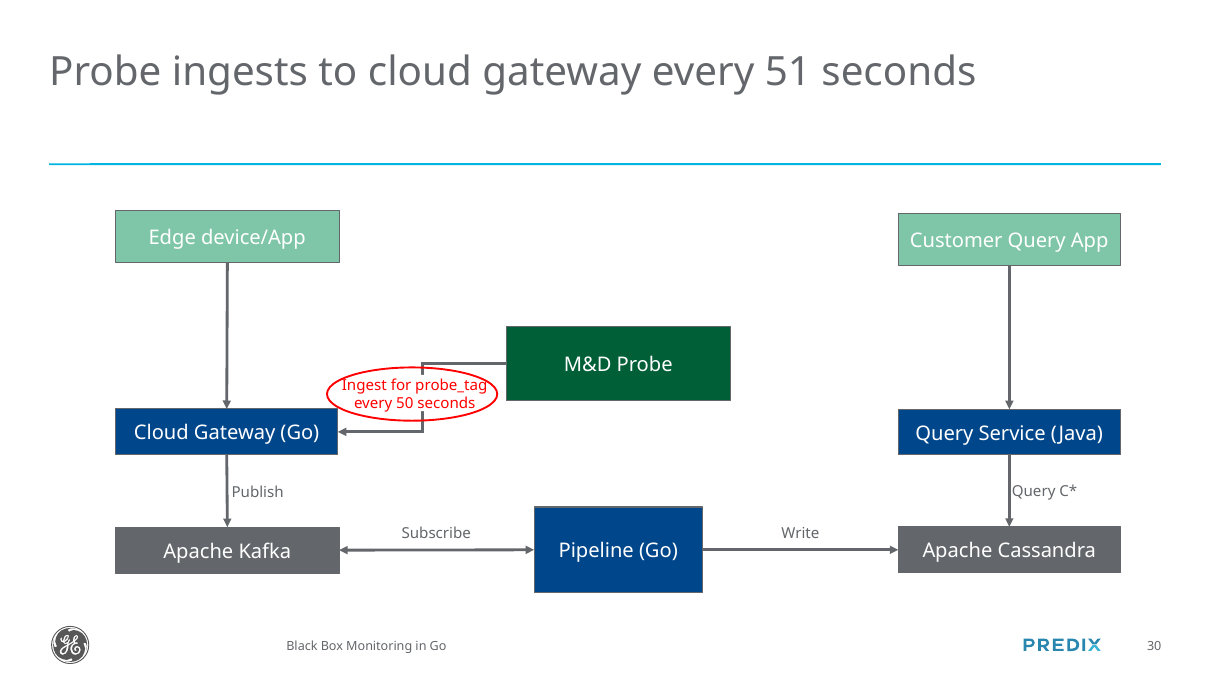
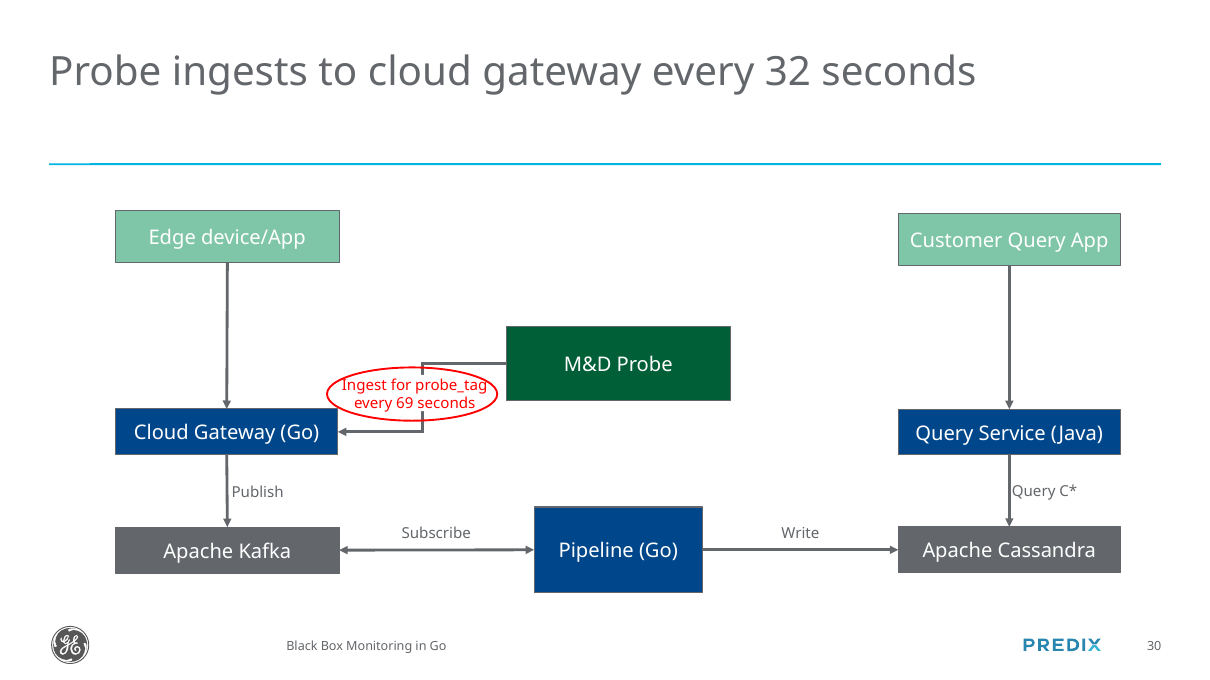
51: 51 -> 32 (788, 72)
50: 50 -> 69 (405, 404)
